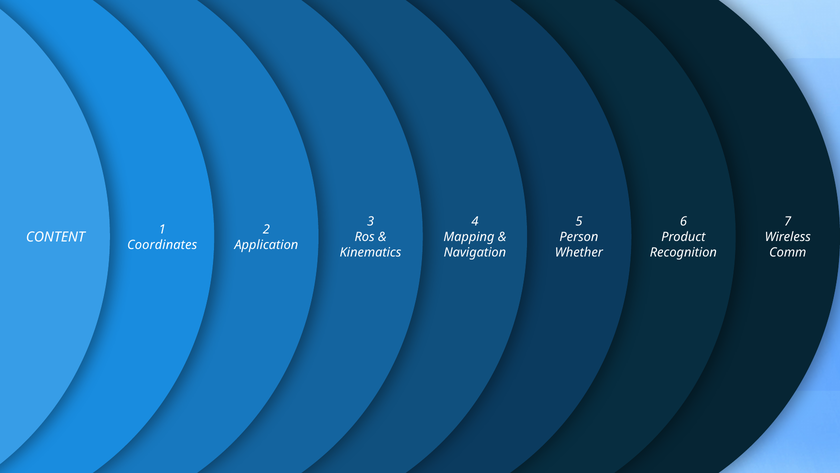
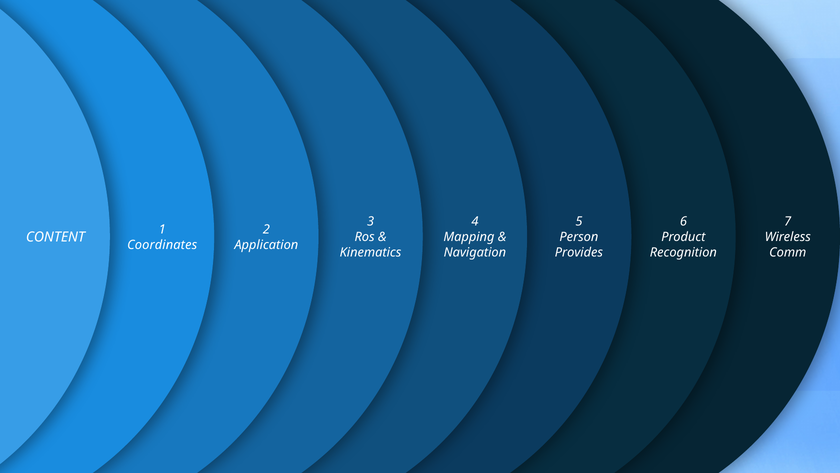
Whether: Whether -> Provides (579, 252)
